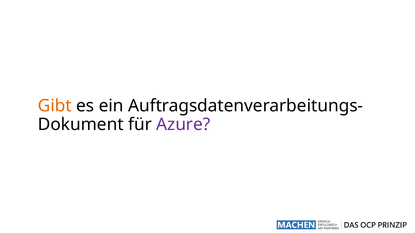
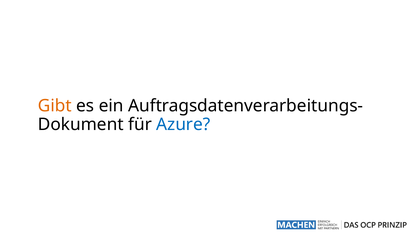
Azure colour: purple -> blue (183, 125)
